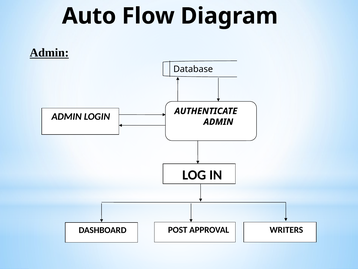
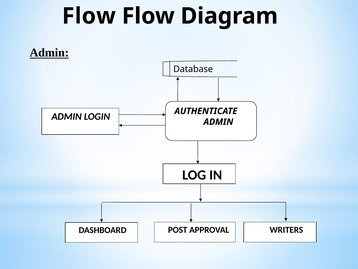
Auto: Auto -> Flow (89, 16)
